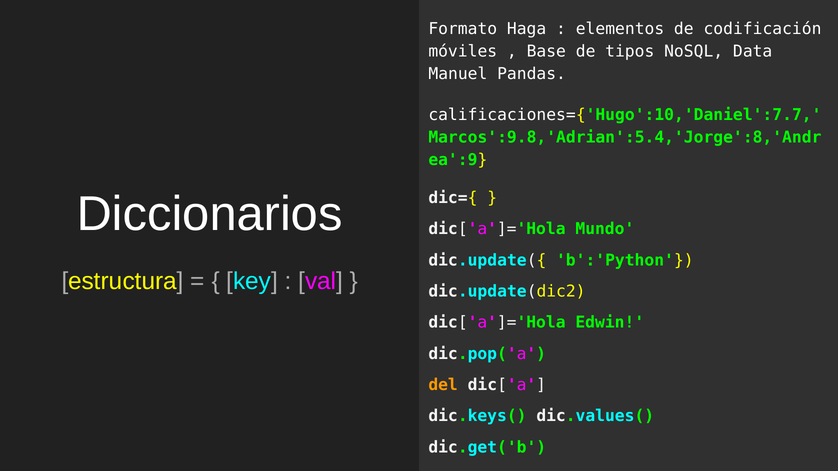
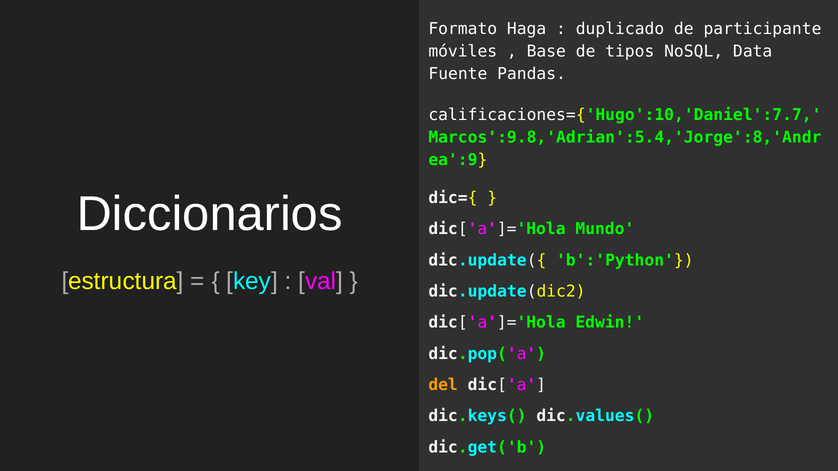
elementos: elementos -> duplicado (620, 29)
codificación: codificación -> participante (763, 29)
Manuel: Manuel -> Fuente (458, 74)
